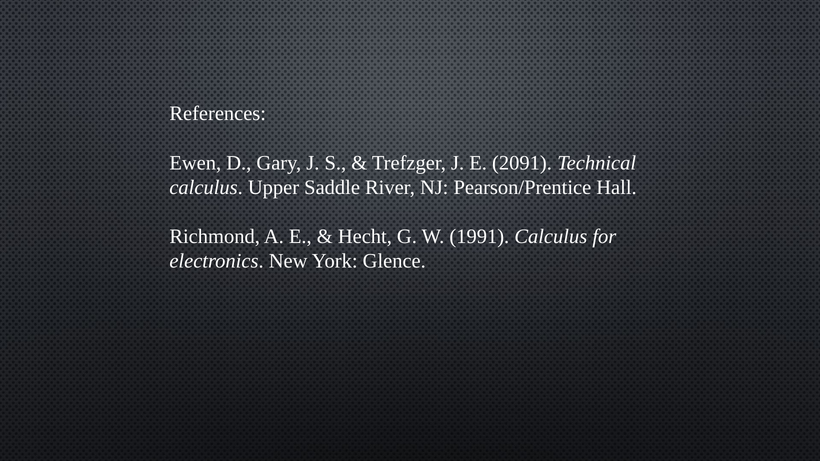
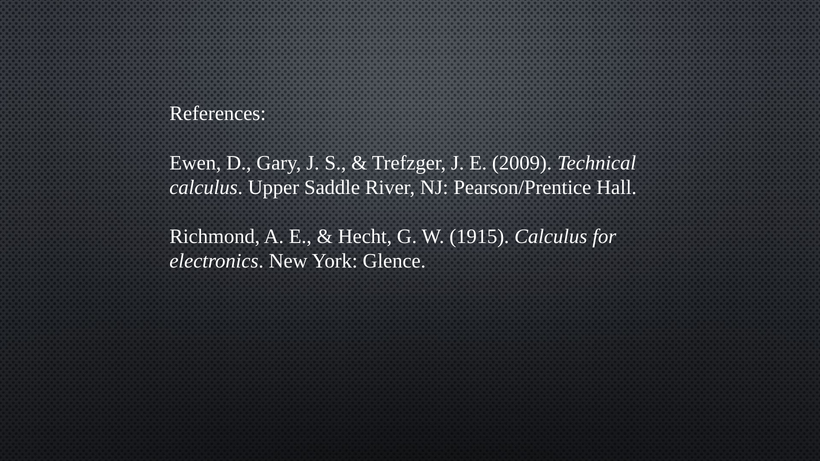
2091: 2091 -> 2009 (522, 163)
1991: 1991 -> 1915 (479, 237)
